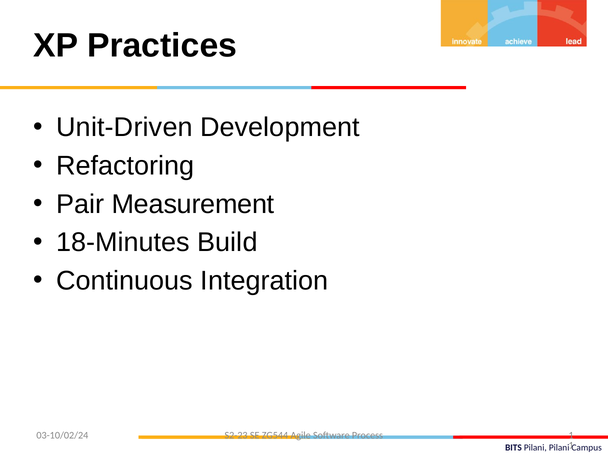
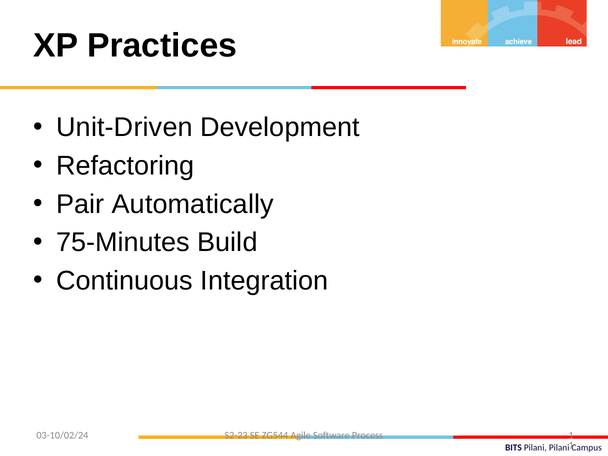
Measurement: Measurement -> Automatically (193, 204)
18-Minutes: 18-Minutes -> 75-Minutes (123, 243)
